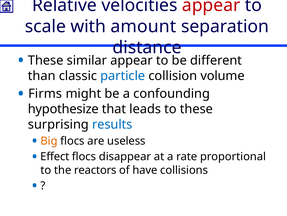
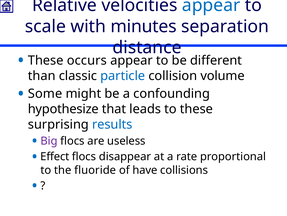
appear colour: red -> blue (211, 5)
amount: amount -> minutes (144, 26)
similar: similar -> occurs (87, 60)
Firms: Firms -> Some (45, 93)
Big colour: orange -> purple (49, 140)
reactors: reactors -> fluoride (95, 170)
